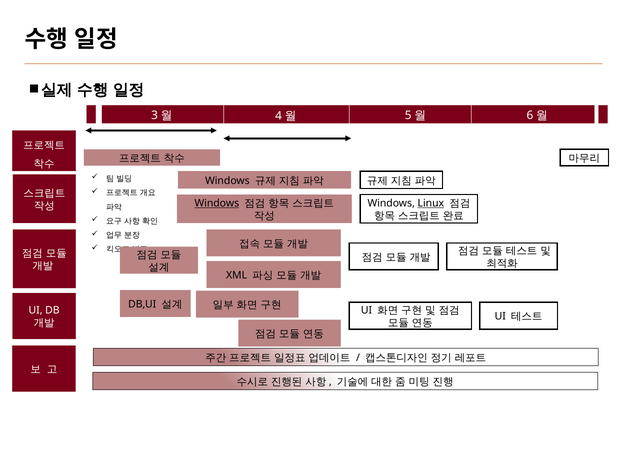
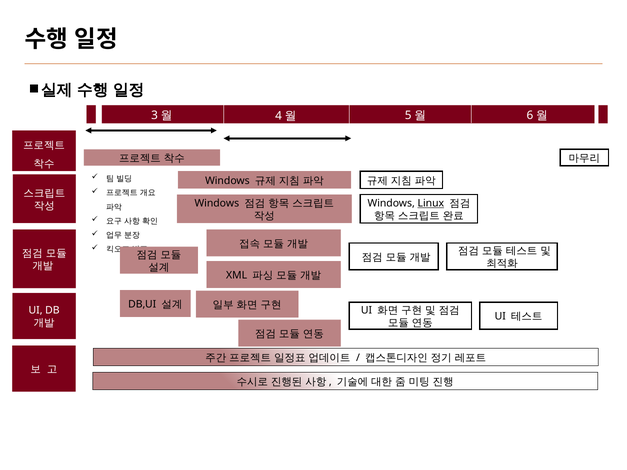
Windows underline: present -> none (217, 203)
